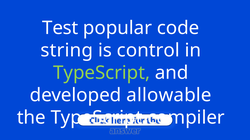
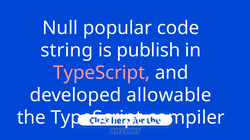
Test: Test -> Null (60, 28)
control: control -> publish (148, 51)
TypeScript colour: light green -> pink (102, 73)
